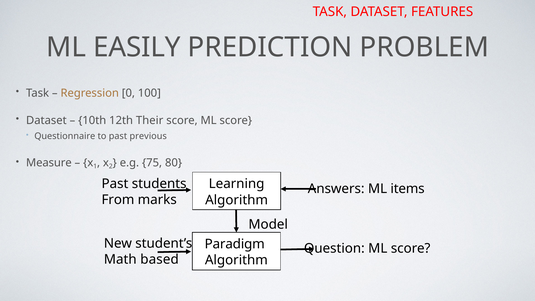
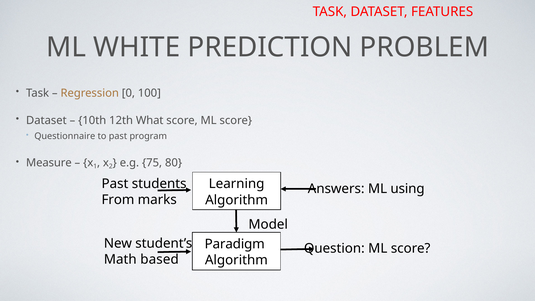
EASILY: EASILY -> WHITE (137, 47)
Their: Their -> What (150, 120)
previous: previous -> program (148, 136)
items: items -> using (408, 189)
